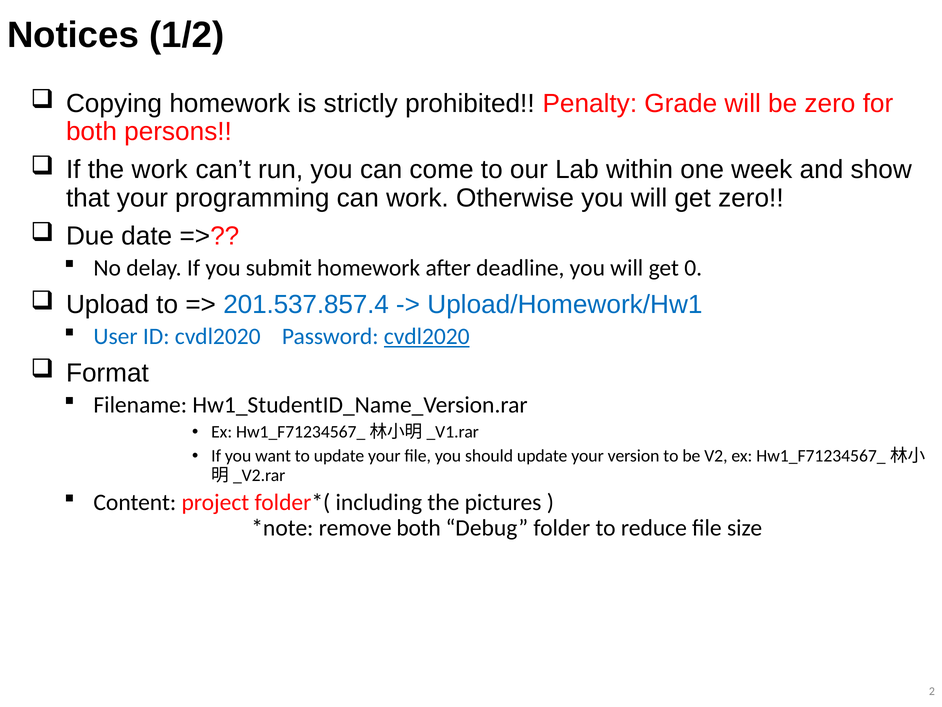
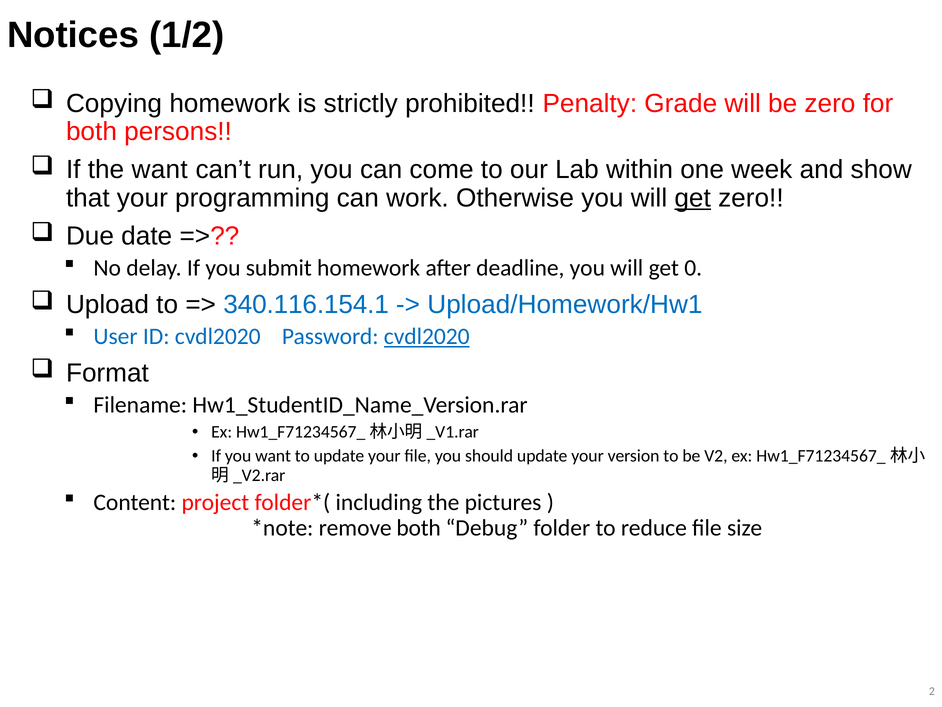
the work: work -> want (160, 170)
get underline: none -> present (693, 198)
201.537.857.4: 201.537.857.4 -> 340.116.154.1 (306, 304)
